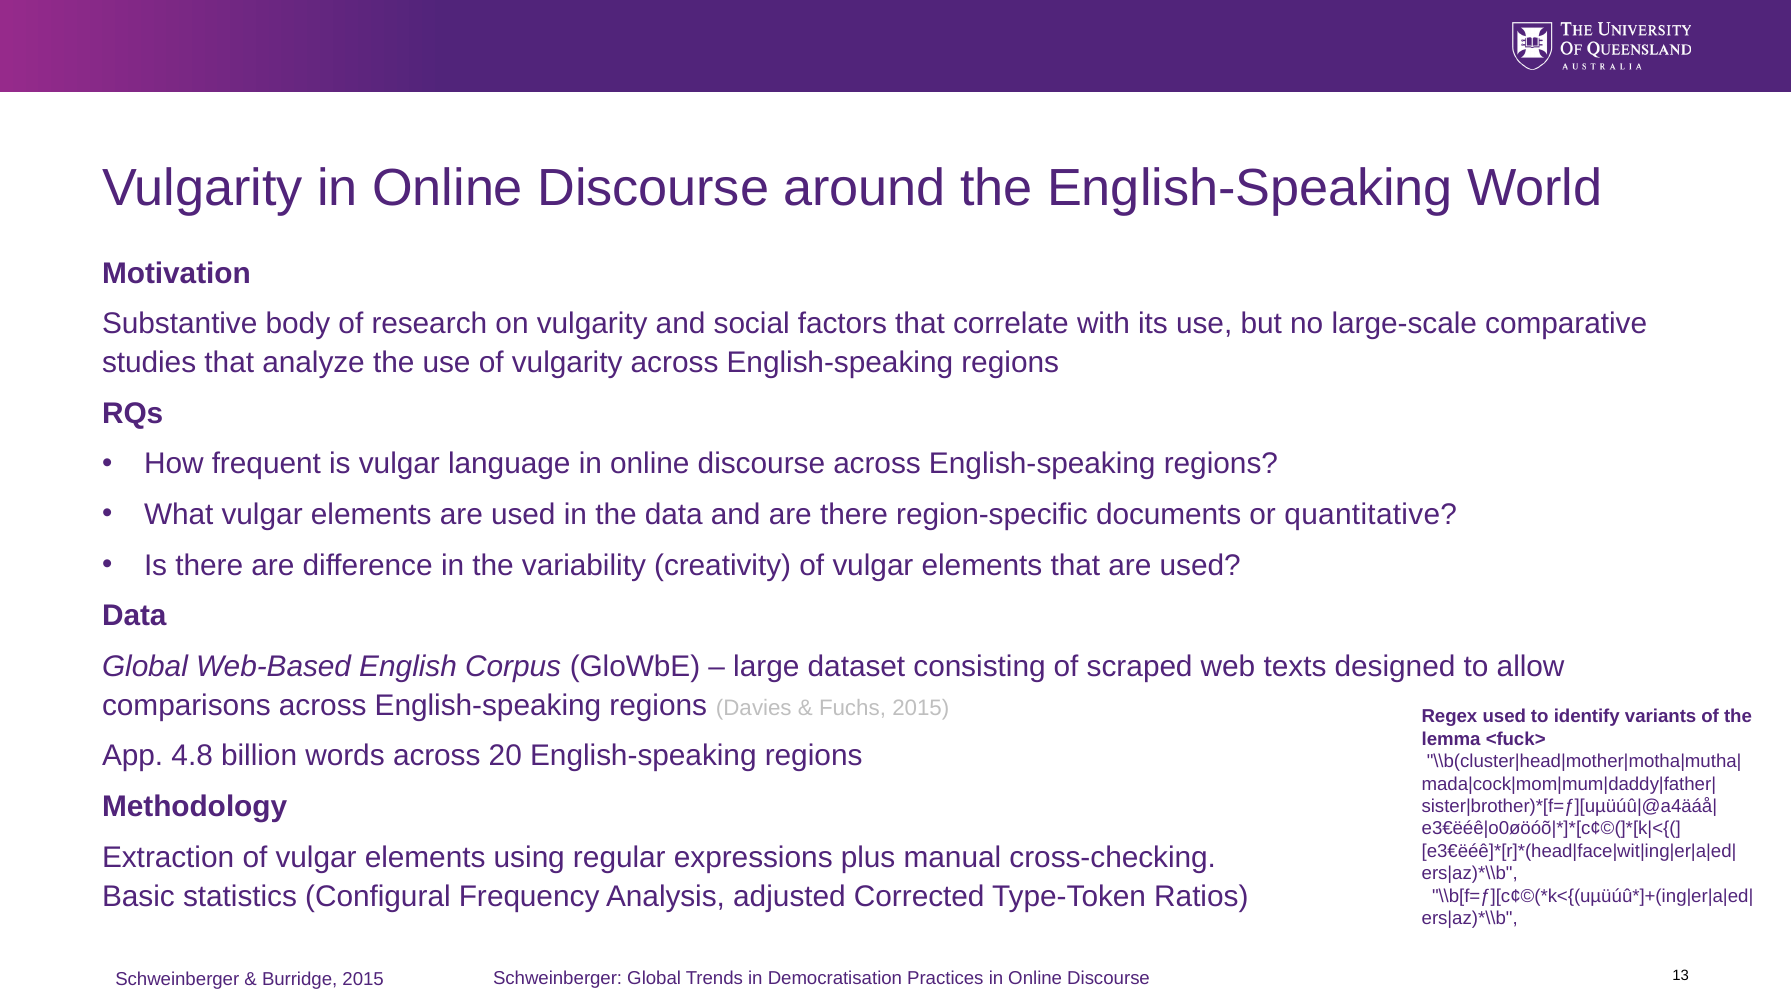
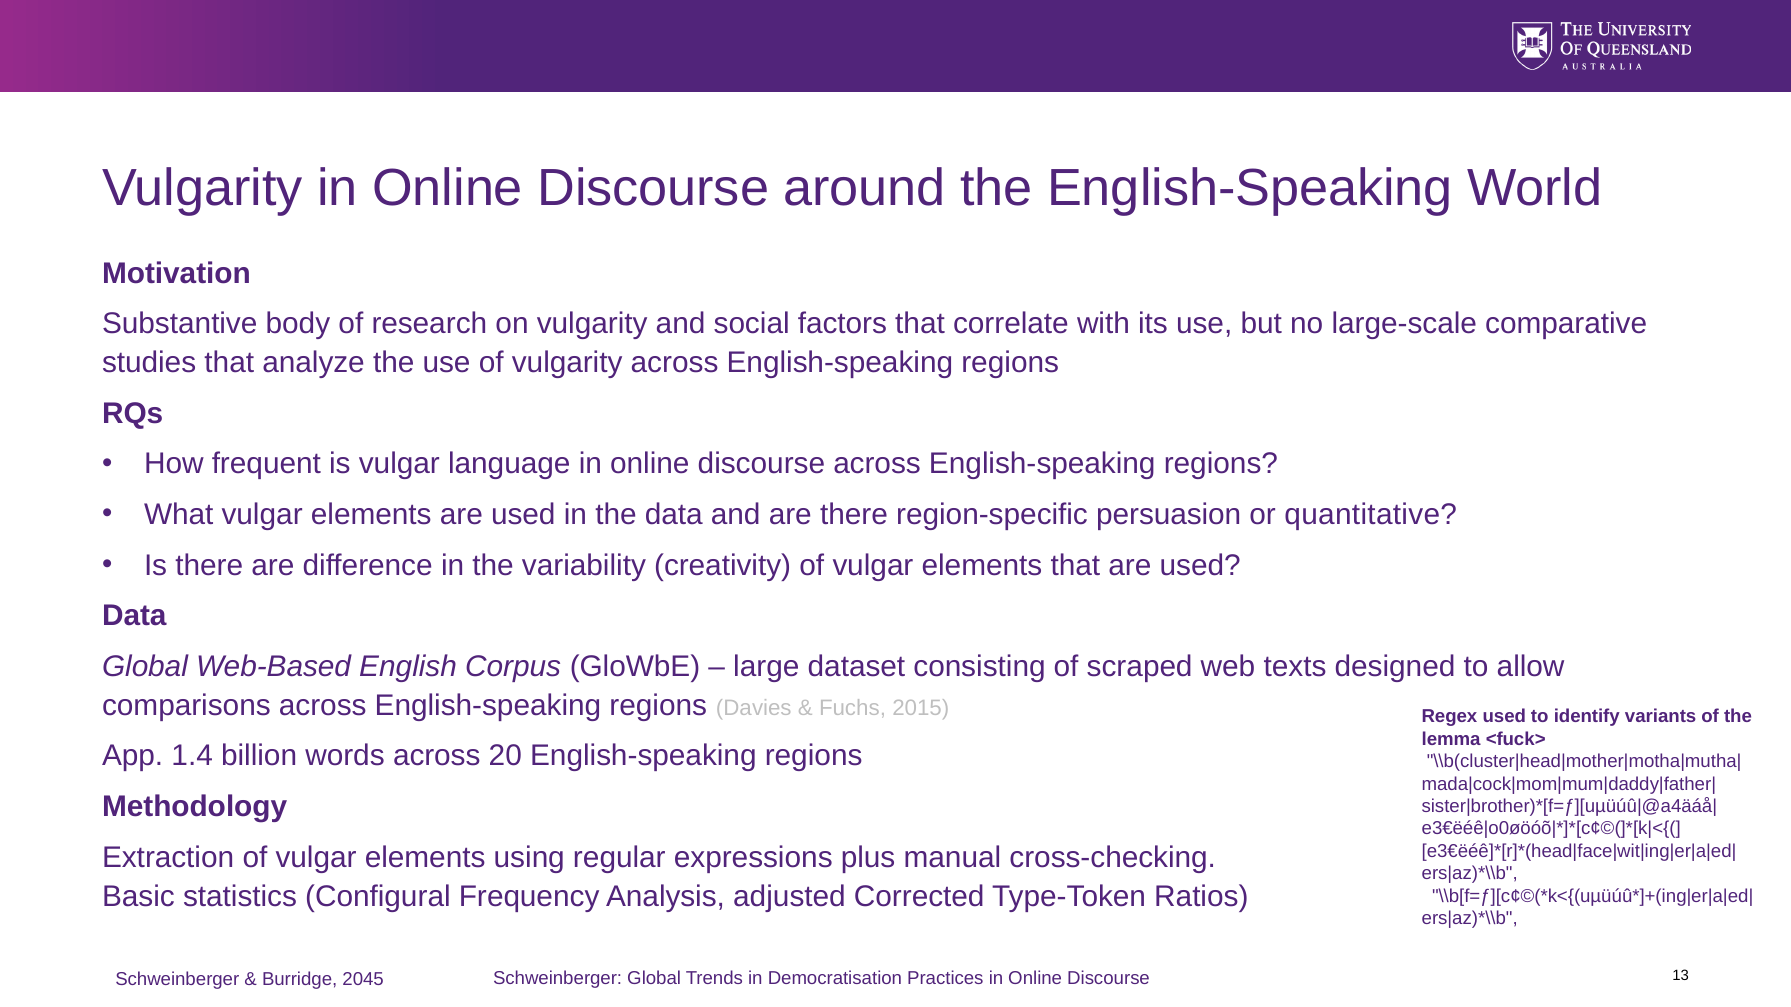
documents: documents -> persuasion (1169, 515)
4.8: 4.8 -> 1.4 (192, 756)
Burridge 2015: 2015 -> 2045 (363, 979)
